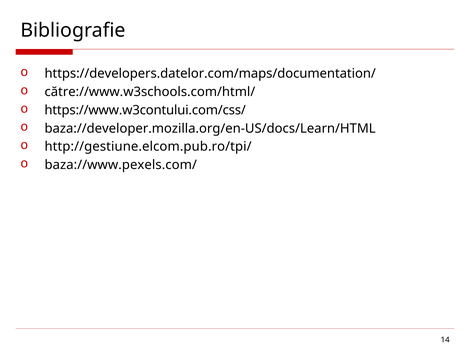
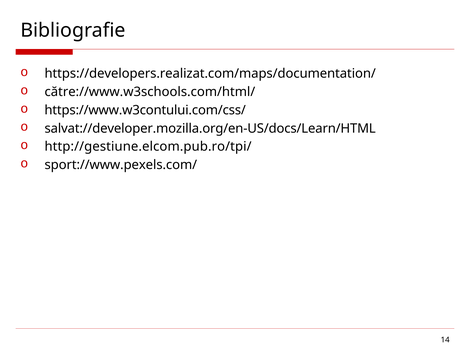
https://developers.datelor.com/maps/documentation/: https://developers.datelor.com/maps/documentation/ -> https://developers.realizat.com/maps/documentation/ (210, 74)
baza://developer.mozilla.org/en-US/docs/Learn/HTML: baza://developer.mozilla.org/en-US/docs/Learn/HTML -> salvat://developer.mozilla.org/en-US/docs/Learn/HTML (210, 129)
baza://www.pexels.com/: baza://www.pexels.com/ -> sport://www.pexels.com/ (121, 165)
